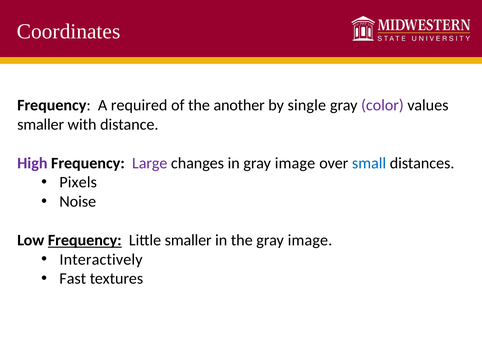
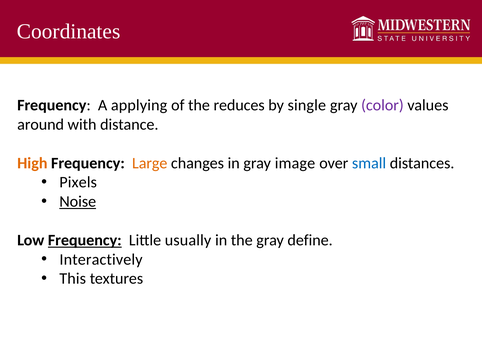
required: required -> applying (139, 105)
another: another -> reduces (239, 105)
smaller: smaller -> around (41, 125)
High colour: purple -> orange (32, 163)
Large colour: purple -> orange (150, 163)
Noise underline: none -> present (78, 202)
Little smaller: smaller -> usually (188, 240)
the gray image: image -> define (310, 240)
Fast: Fast -> This (73, 279)
